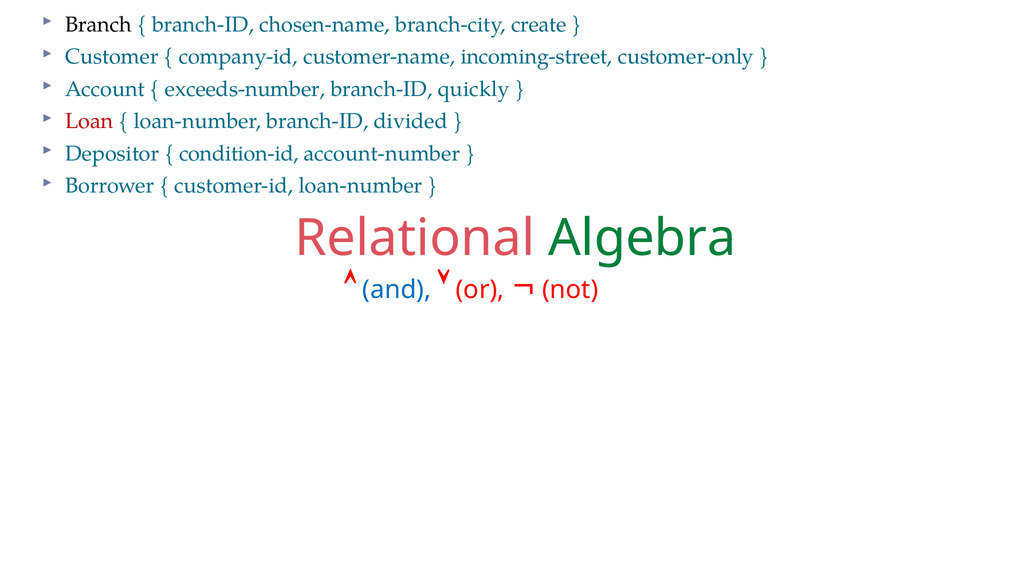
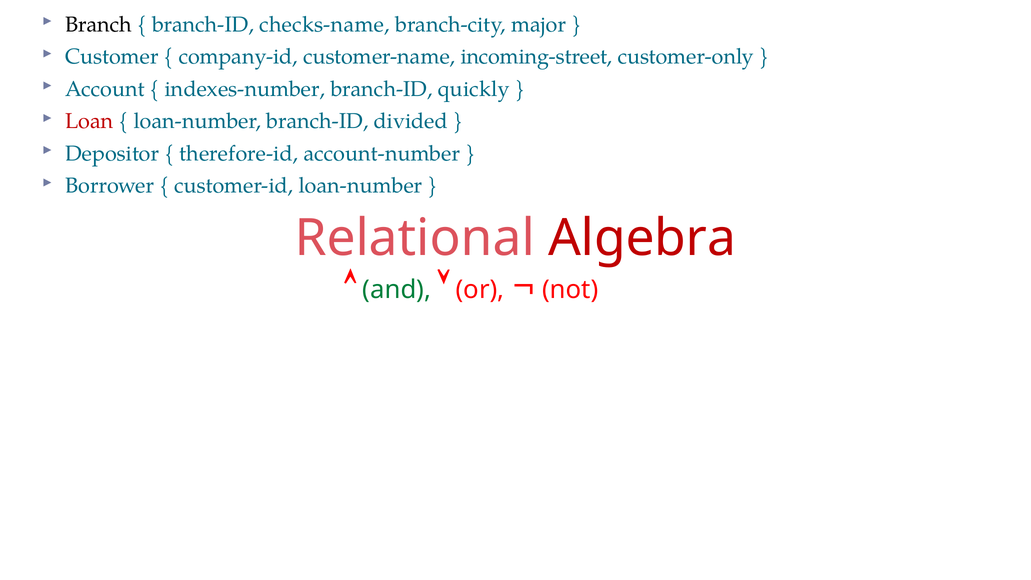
chosen-name: chosen-name -> checks-name (324, 25)
create: create -> major (539, 25)
exceeds-number: exceeds-number -> indexes-number (245, 89)
condition-id: condition-id -> therefore-id (239, 154)
Algebra colour: green -> red (642, 238)
and colour: blue -> green (397, 290)
